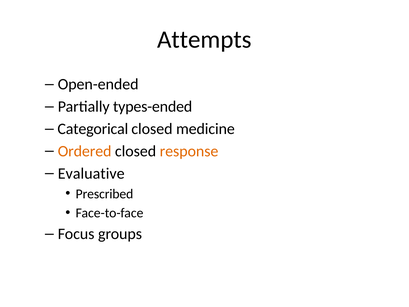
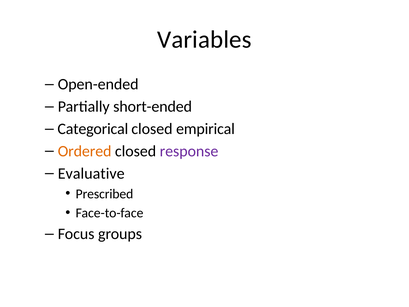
Attempts: Attempts -> Variables (204, 40)
types-ended: types-ended -> short-ended (153, 107)
medicine: medicine -> empirical (205, 129)
response colour: orange -> purple (189, 151)
